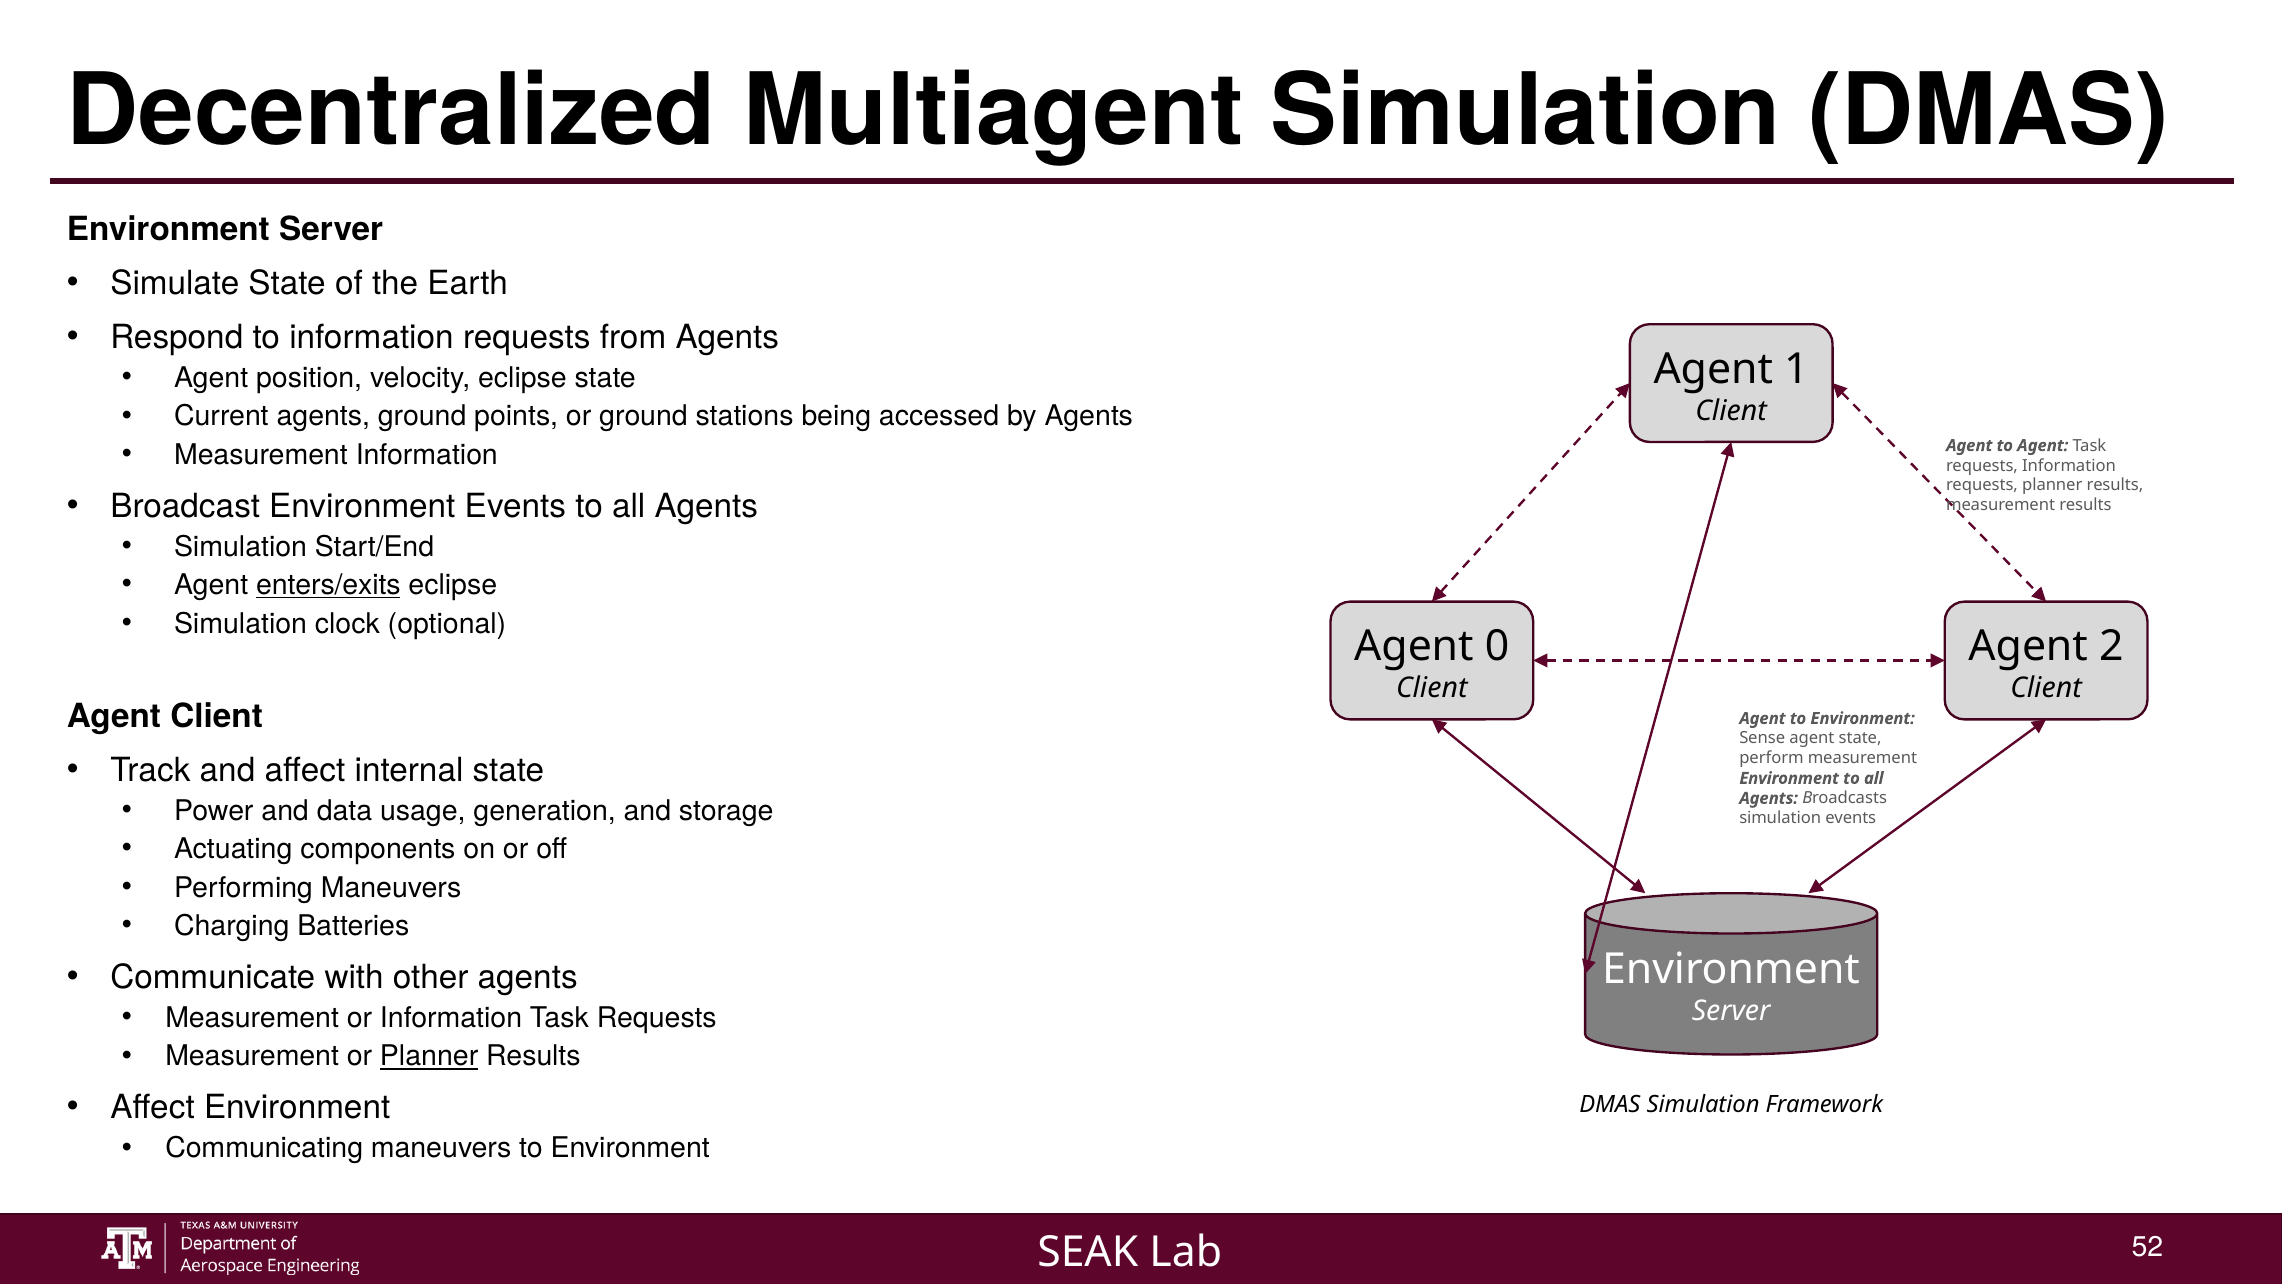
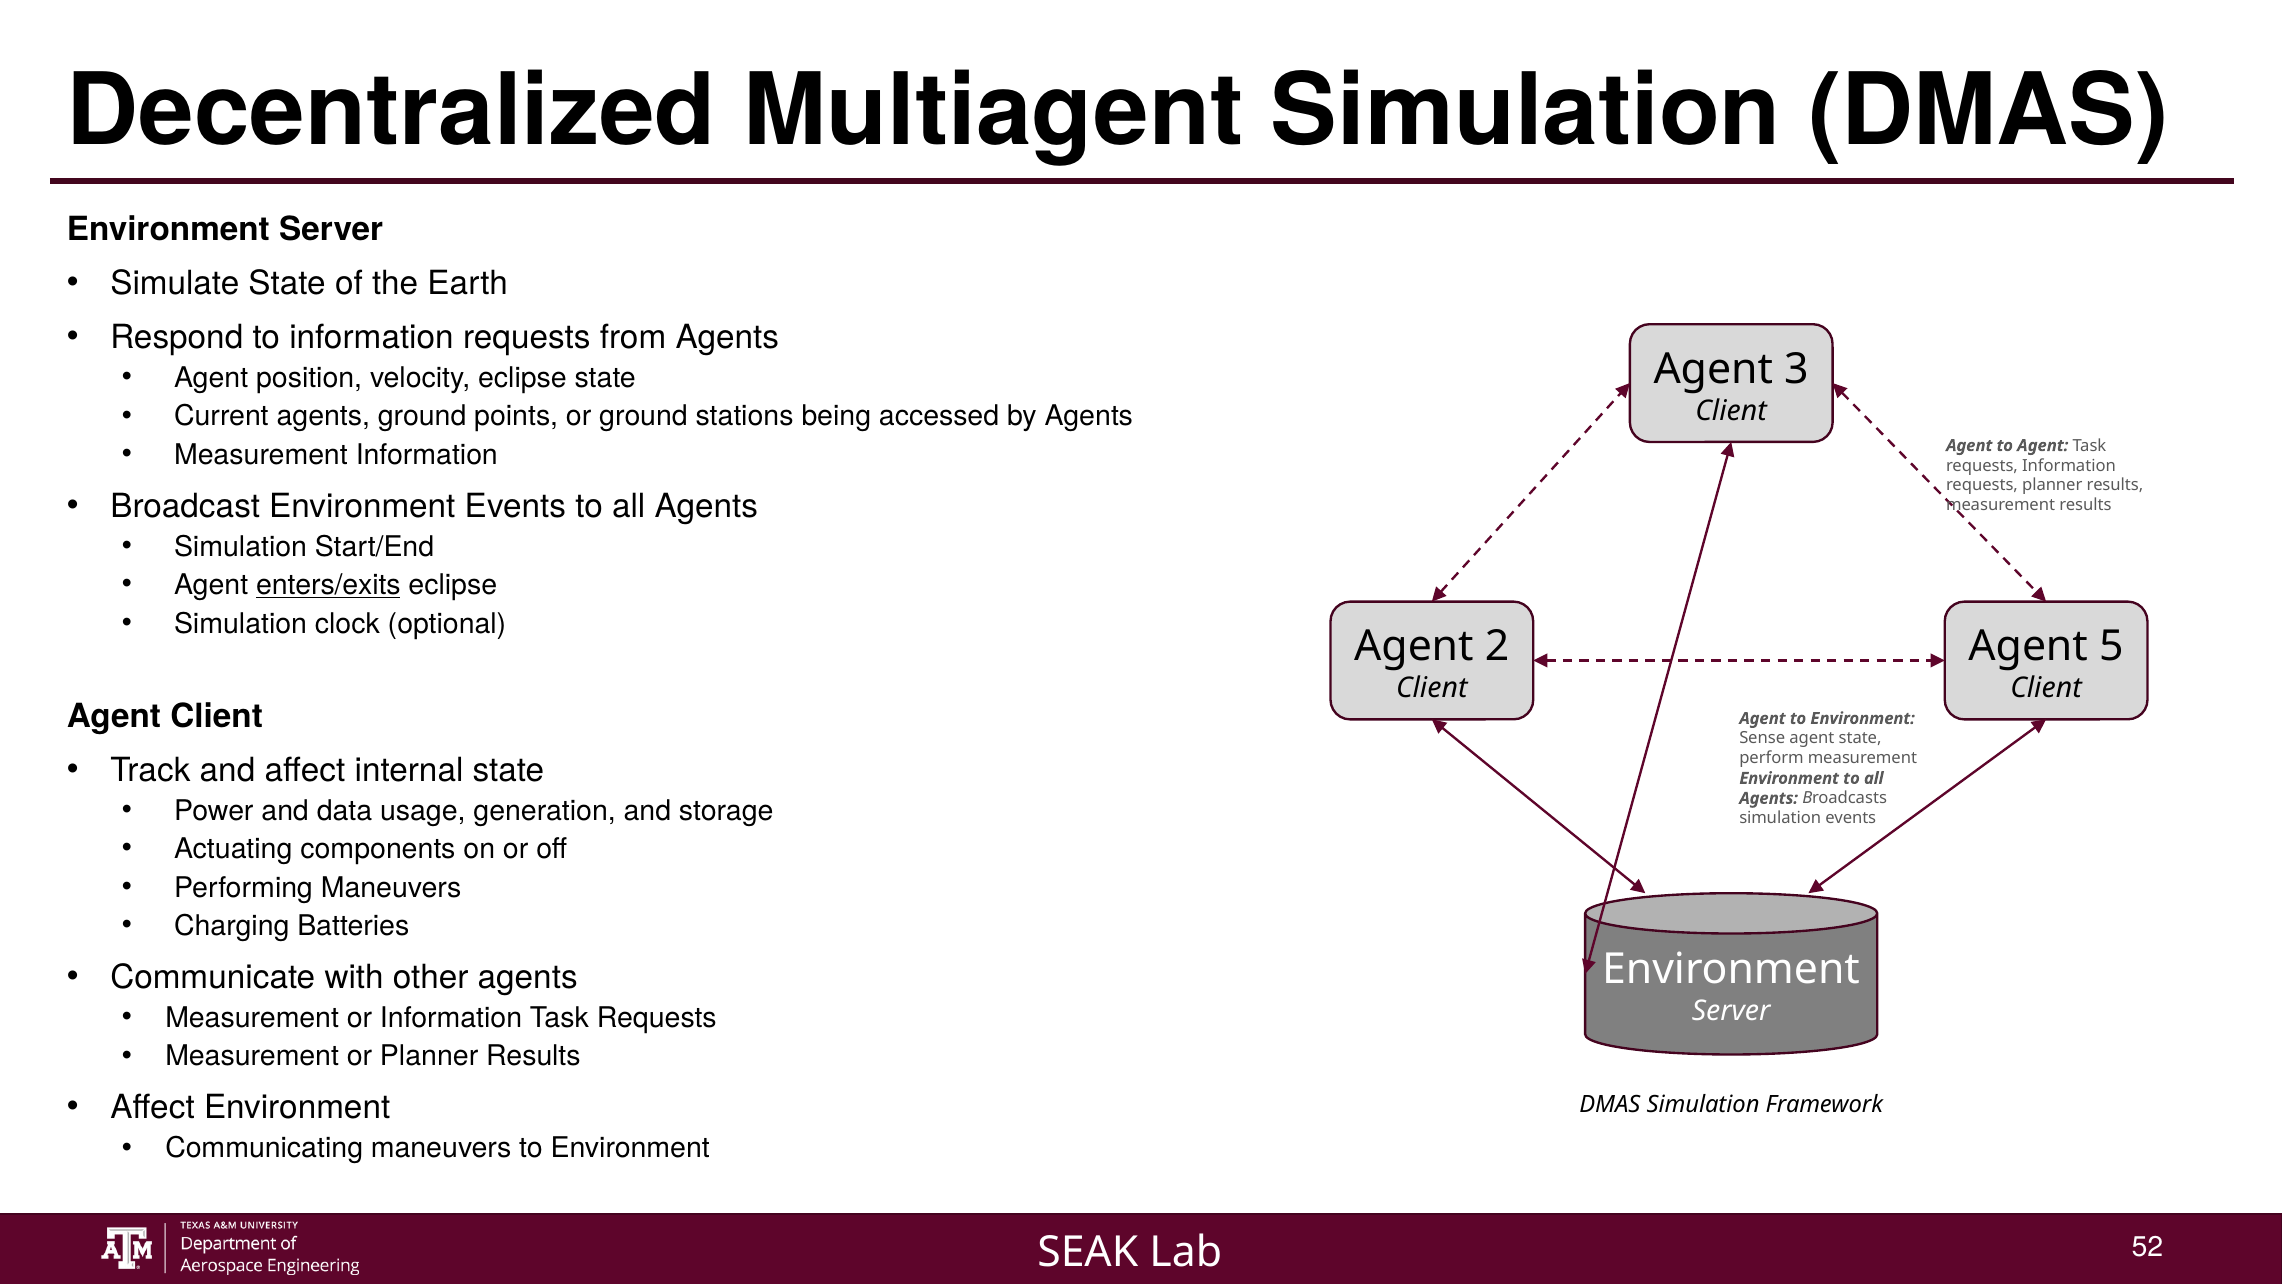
1: 1 -> 3 (1796, 369)
0: 0 -> 2 (1497, 646)
2: 2 -> 5 (2111, 646)
Planner underline: present -> none (429, 1056)
